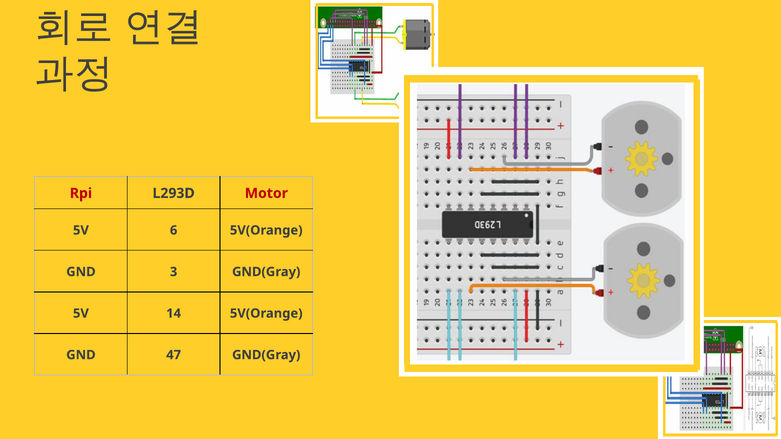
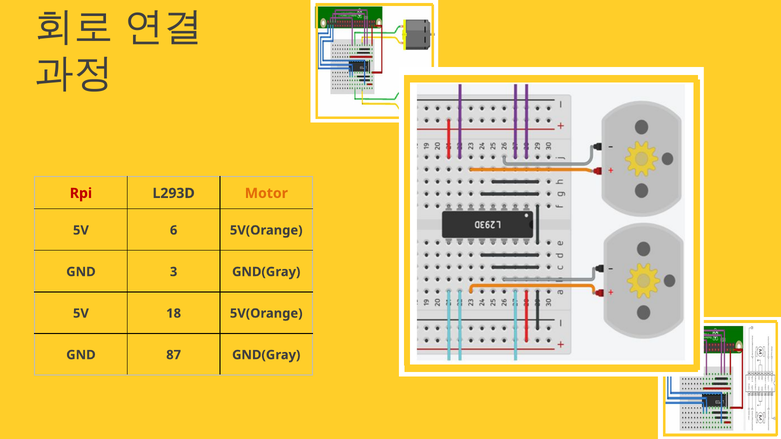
Motor colour: red -> orange (266, 193)
14: 14 -> 18 (174, 314)
47: 47 -> 87 (174, 355)
